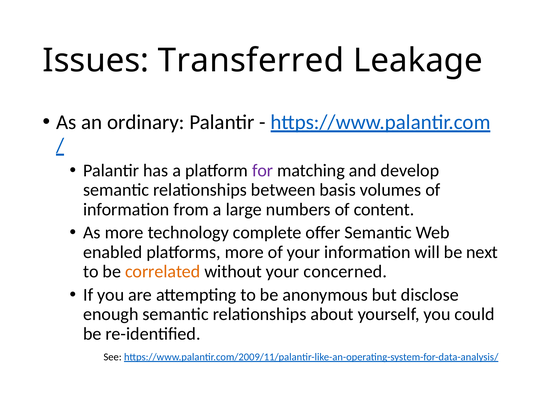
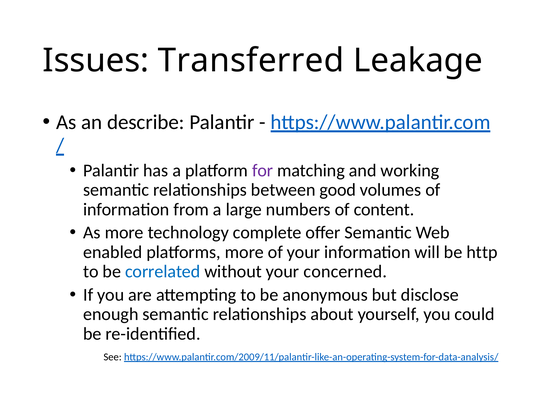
ordinary: ordinary -> describe (146, 122)
develop: develop -> working (410, 170)
basis: basis -> good (338, 190)
next: next -> http (482, 252)
correlated colour: orange -> blue (163, 271)
